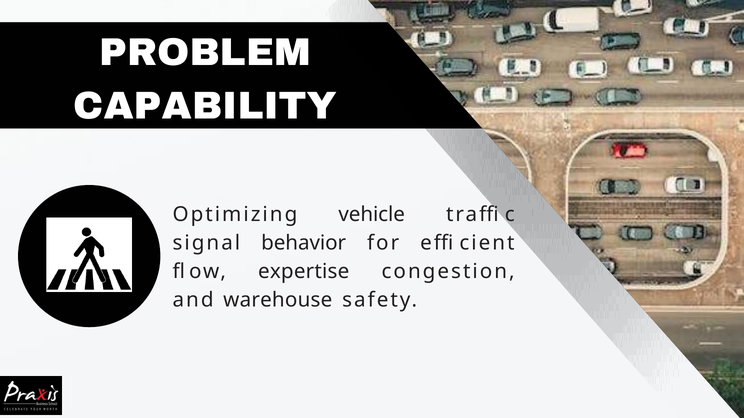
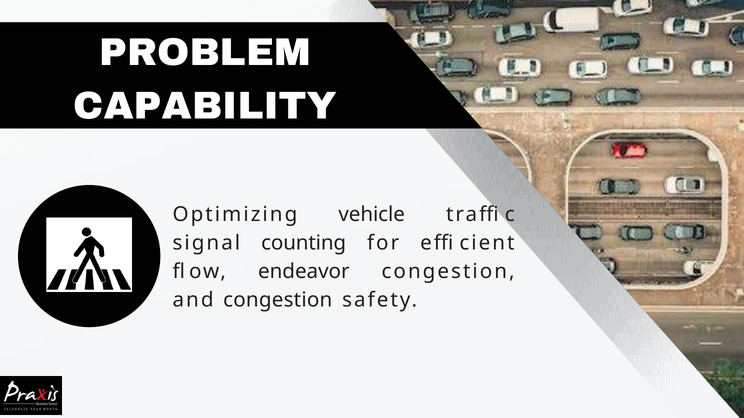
behavior: behavior -> counting (304, 243)
expertise: expertise -> endeavor (304, 272)
and warehouse: warehouse -> congestion (278, 300)
